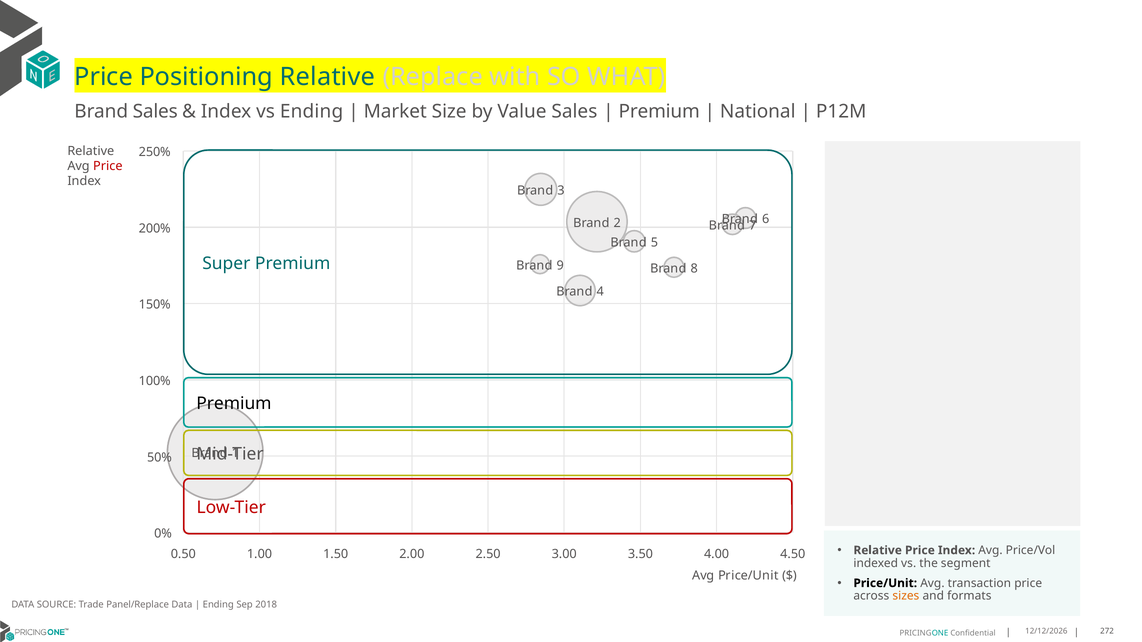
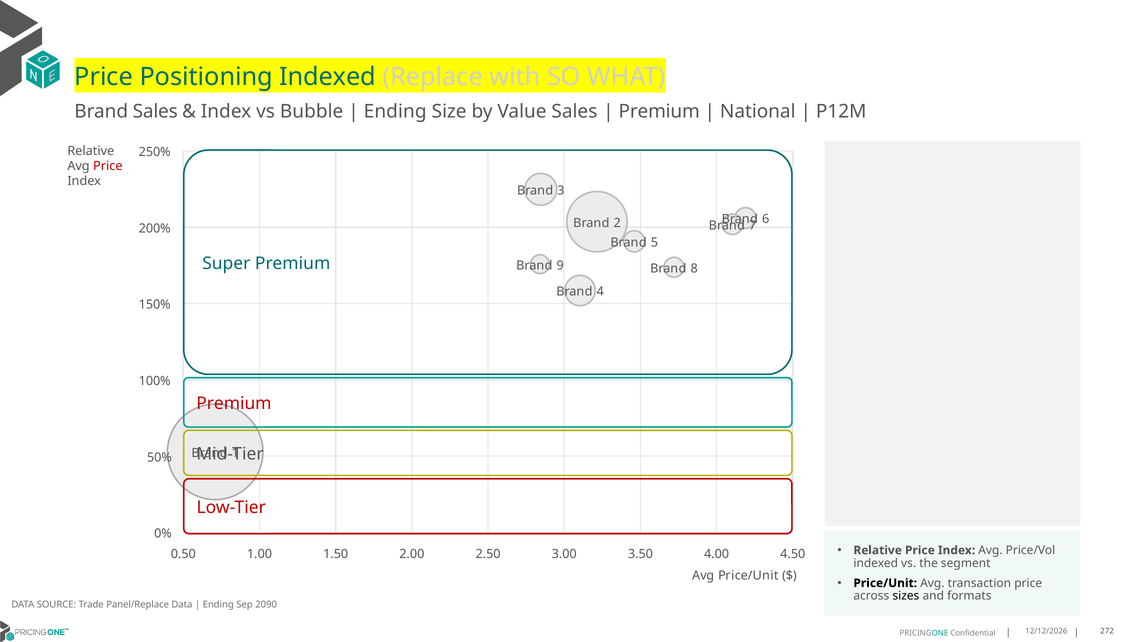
Positioning Relative: Relative -> Indexed (328, 77)
vs Ending: Ending -> Bubble (312, 111)
Market: Market -> Ending (395, 111)
Premium colour: black -> red (234, 404)
sizes colour: orange -> black (906, 596)
2018: 2018 -> 2090 (266, 605)
